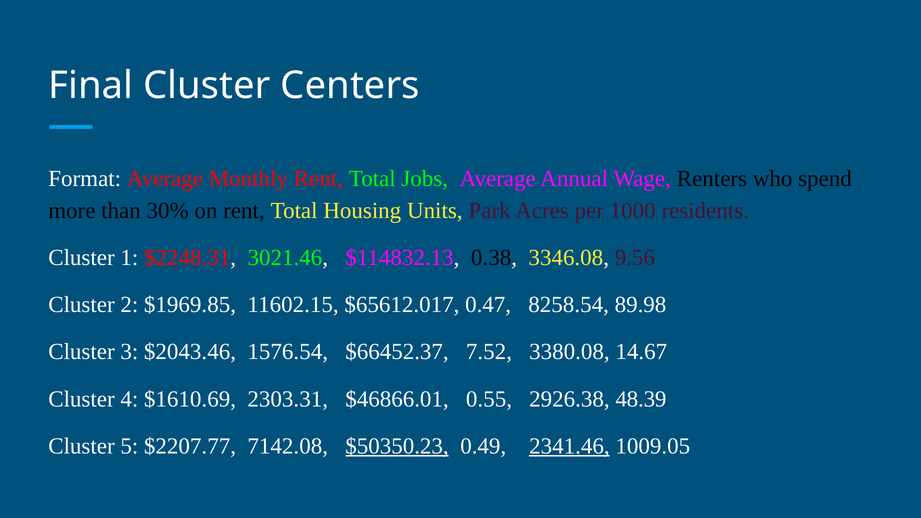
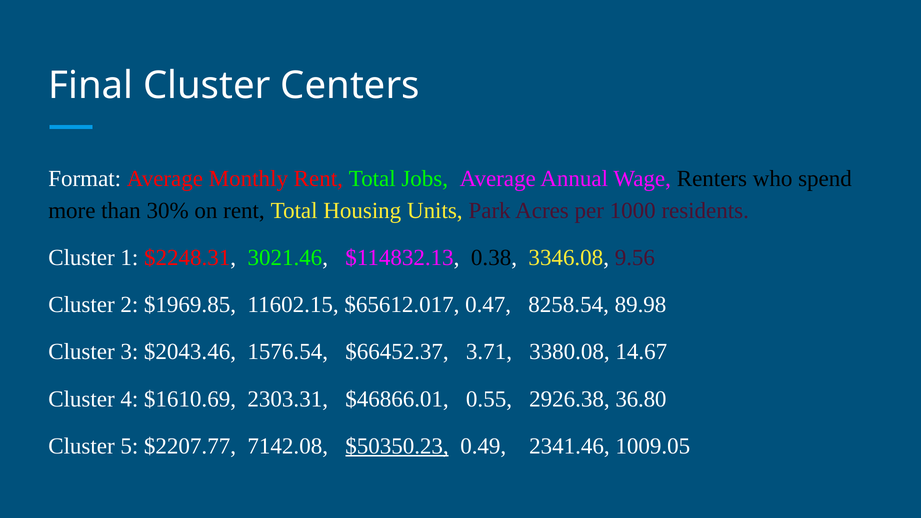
7.52: 7.52 -> 3.71 (489, 352)
48.39: 48.39 -> 36.80 (641, 399)
2341.46 underline: present -> none (569, 446)
